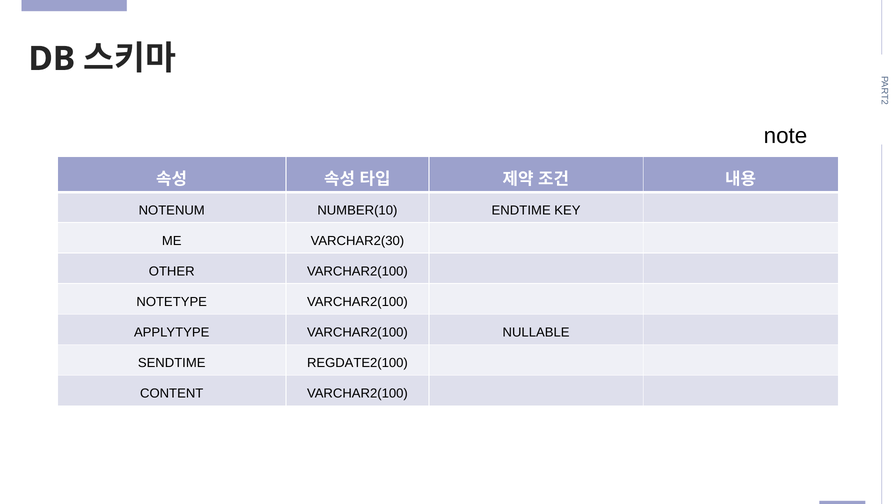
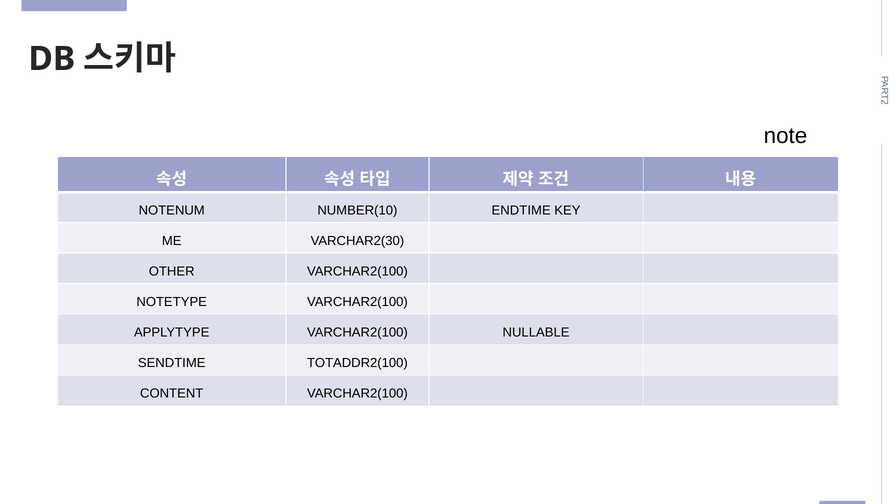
REGDATE2(100: REGDATE2(100 -> TOTADDR2(100 (357, 363)
